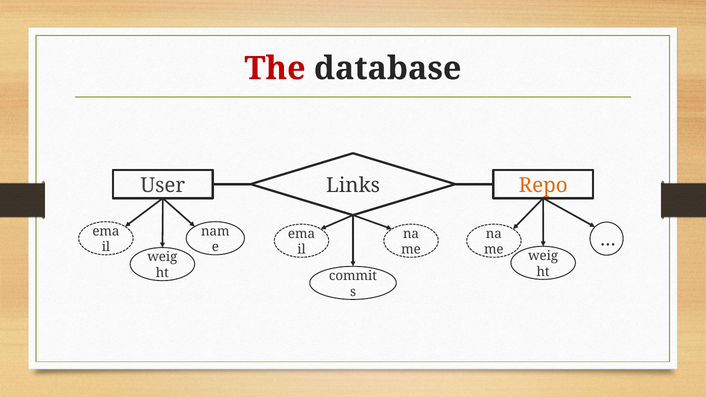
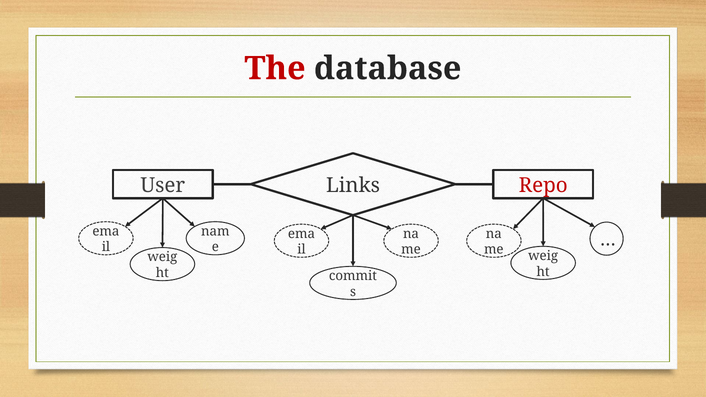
Repo colour: orange -> red (543, 186)
